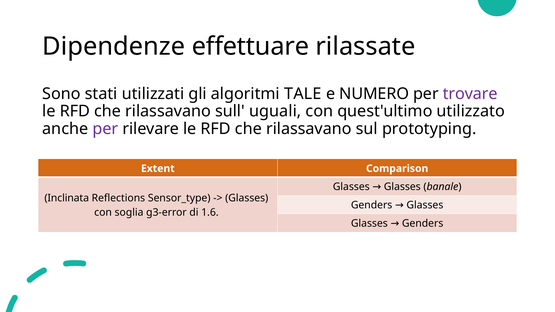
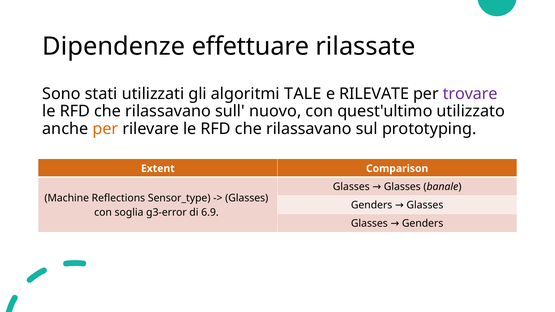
NUMERO: NUMERO -> RILEVATE (374, 94)
uguali: uguali -> nuovo (275, 111)
per colour: purple -> orange (105, 129)
Inclinata: Inclinata -> Machine (67, 198)
1.6: 1.6 -> 6.9 (210, 212)
